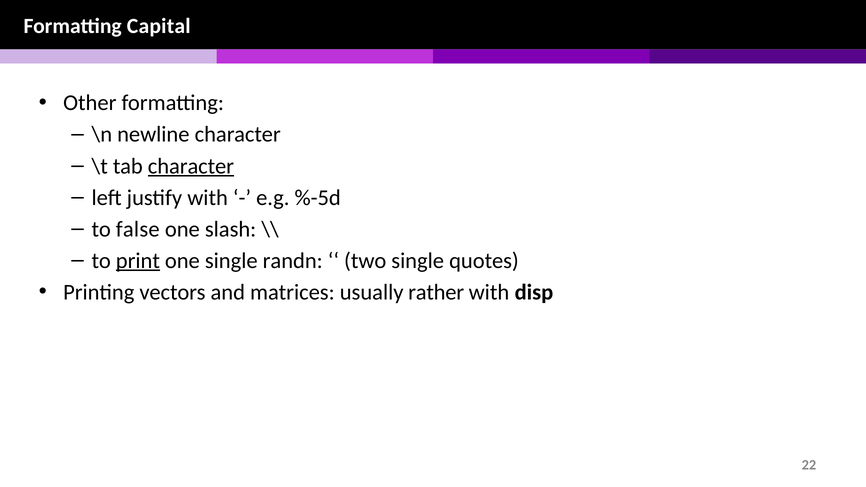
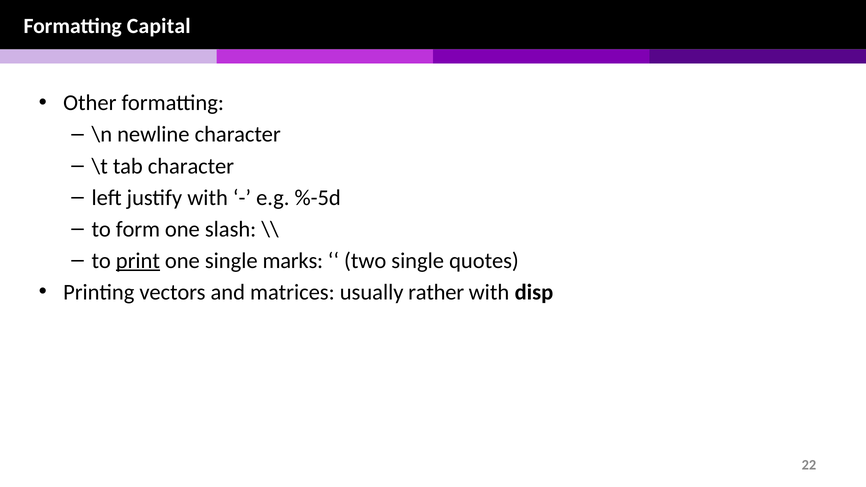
character underline: present -> none (191, 166)
false: false -> form (138, 229)
randn: randn -> marks (293, 261)
